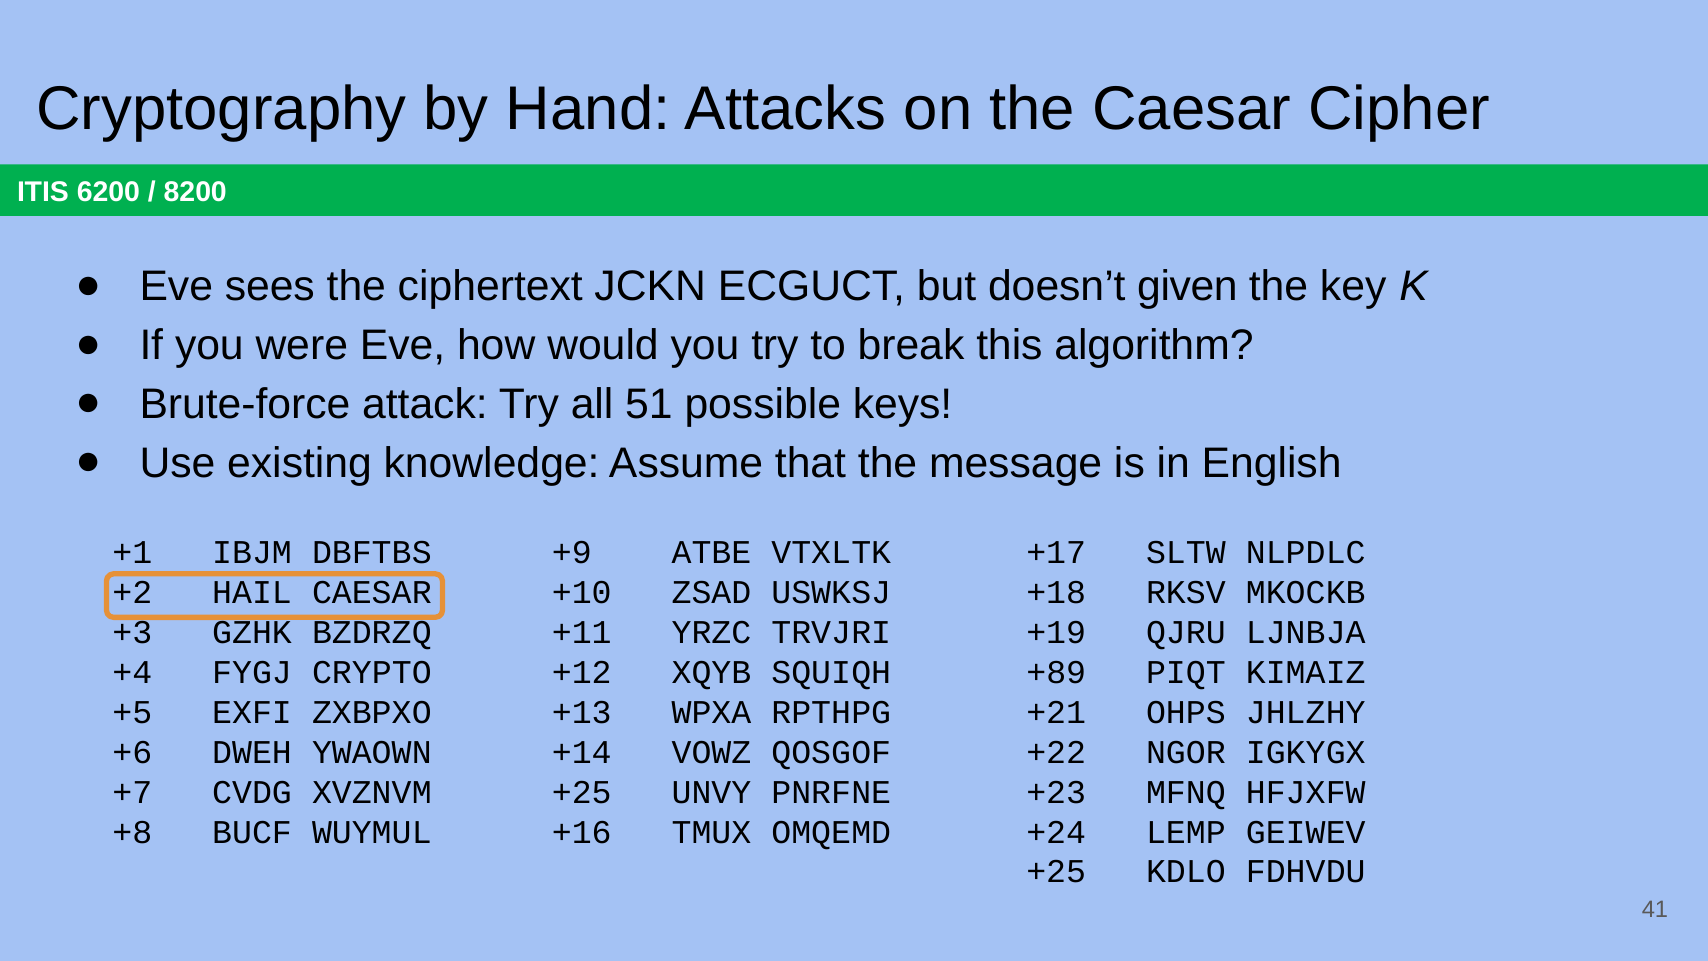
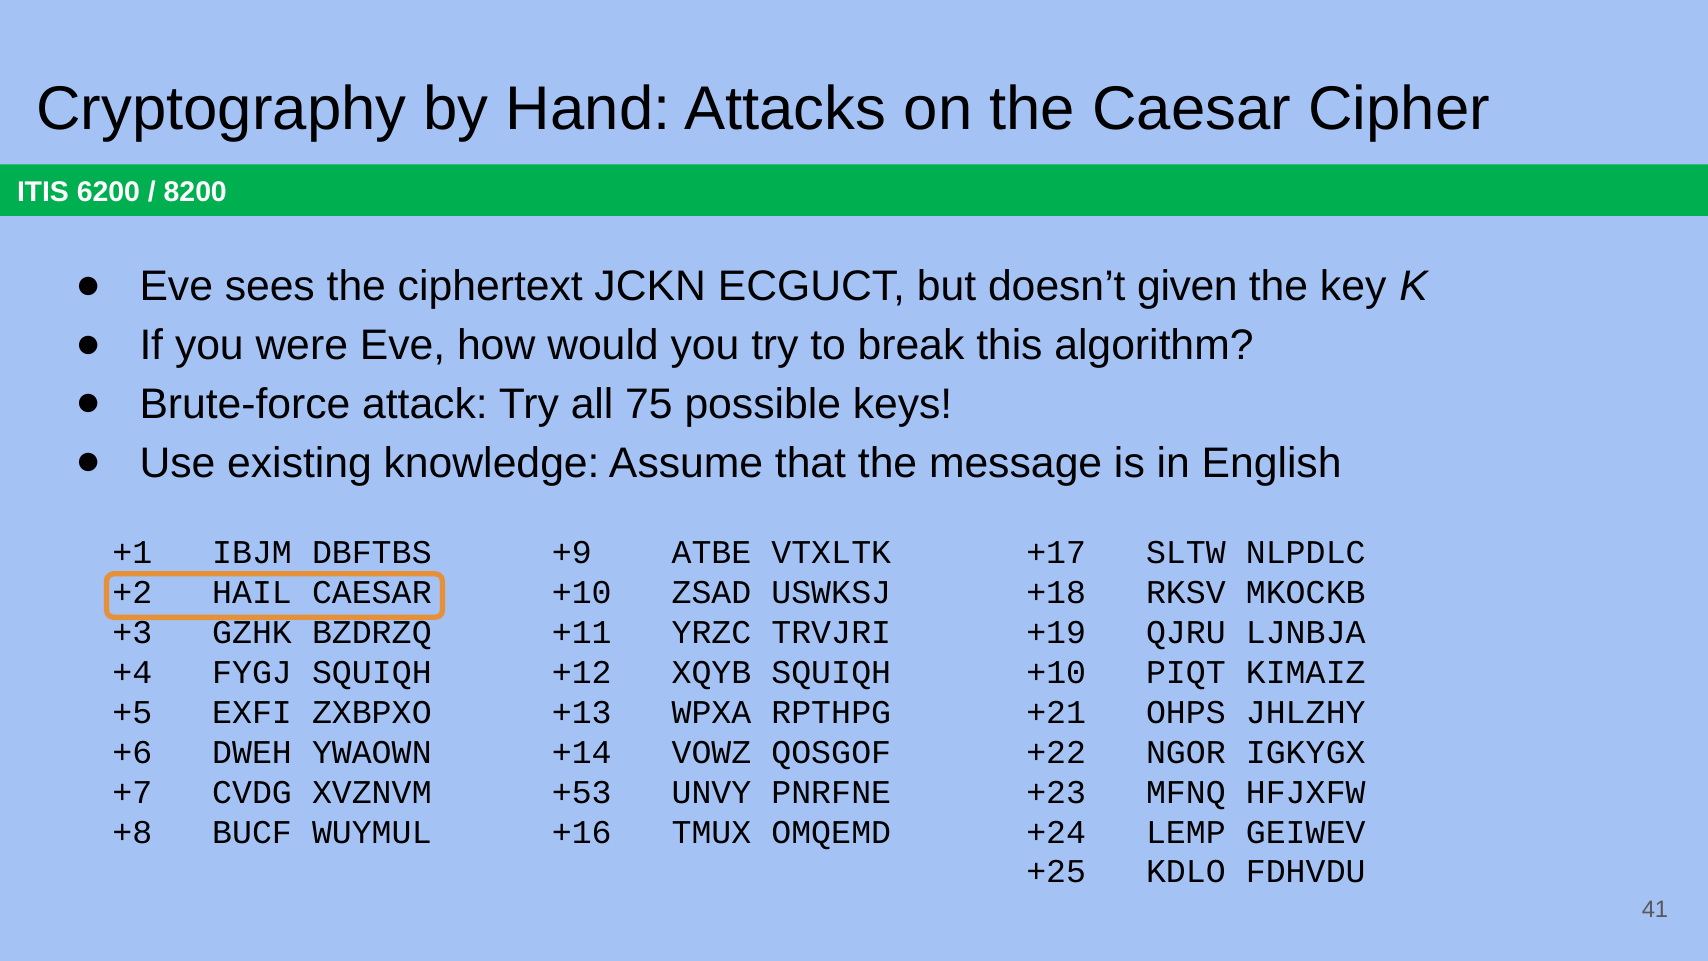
51: 51 -> 75 (649, 404)
FYGJ CRYPTO: CRYPTO -> SQUIQH (372, 672)
+89: +89 -> +10 (1056, 672)
+25: +25 -> +53 (582, 792)
